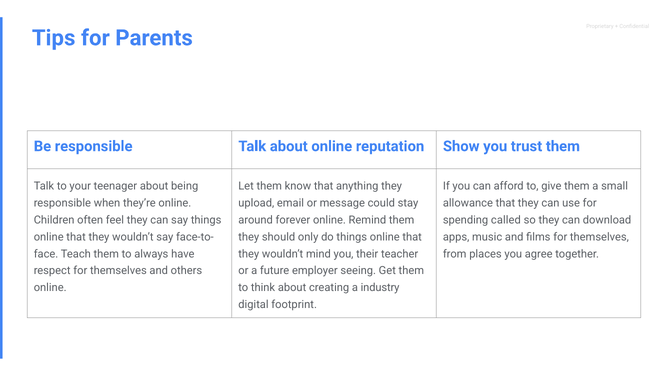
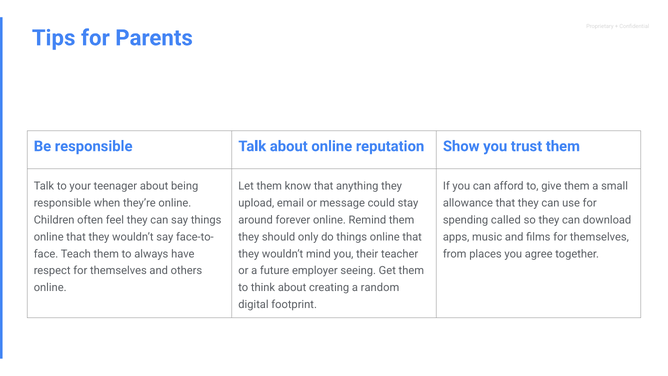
industry: industry -> random (380, 288)
